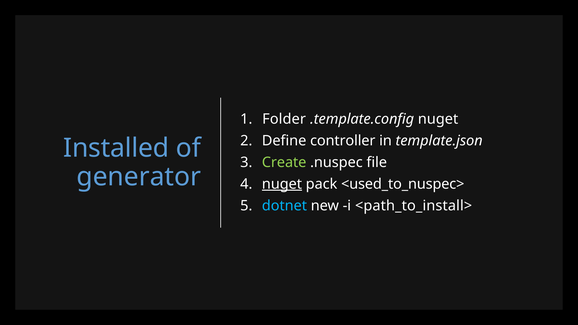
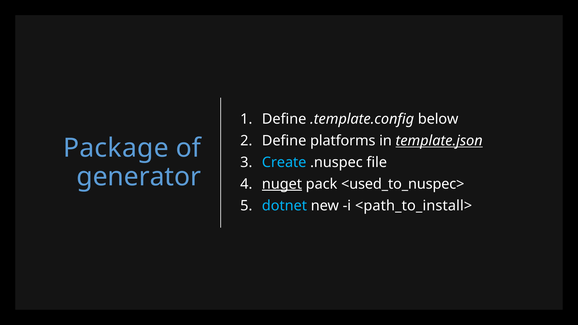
Folder: Folder -> Define (284, 119)
.template.config nuget: nuget -> below (438, 119)
controller: controller -> platforms (343, 141)
template.json underline: none -> present (439, 141)
Installed: Installed -> Package (116, 148)
Create colour: light green -> light blue (284, 162)
